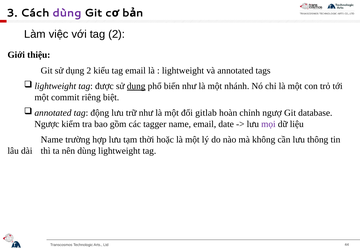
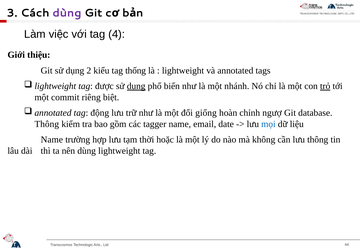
tag 2: 2 -> 4 (117, 34)
tag email: email -> thống (136, 71)
trỏ underline: none -> present (325, 86)
gitlab: gitlab -> giống (206, 113)
Ngược: Ngược -> Thông (47, 124)
mọi colour: purple -> blue (268, 124)
